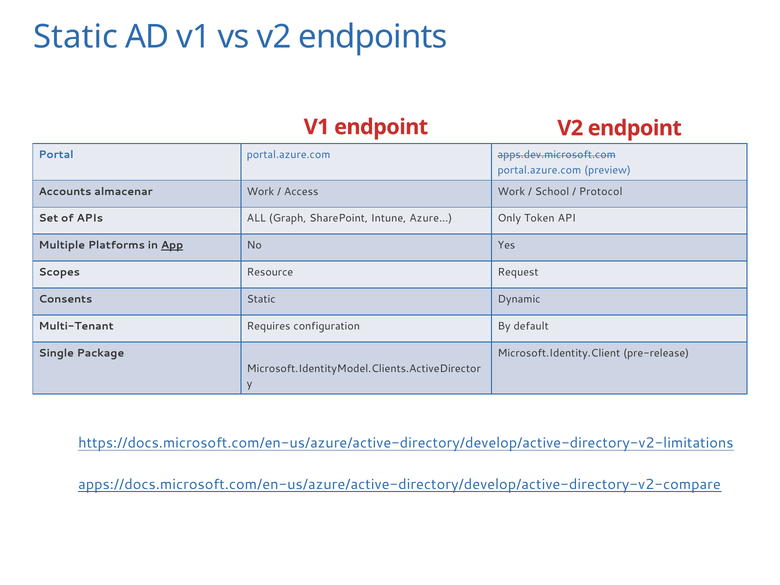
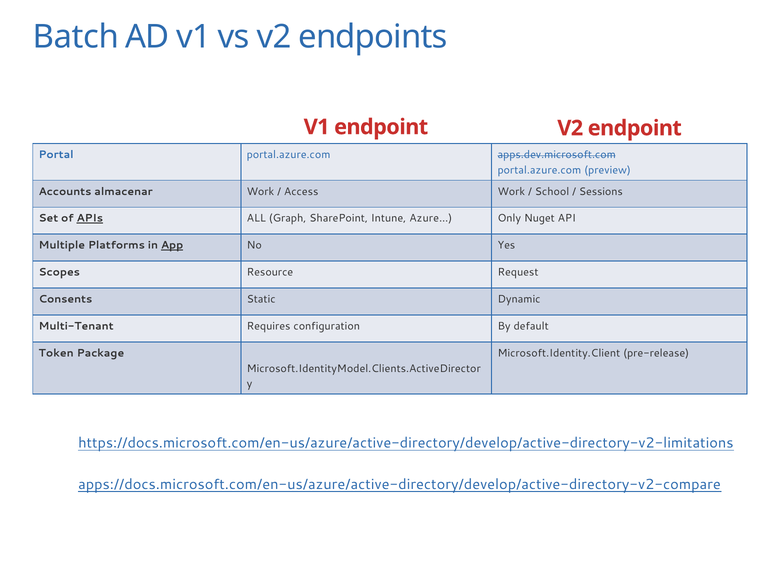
Static: Static -> Batch (76, 37)
Protocol: Protocol -> Sessions (601, 191)
APIs underline: none -> present (90, 218)
Token: Token -> Nuget (539, 218)
Single: Single -> Token (56, 353)
